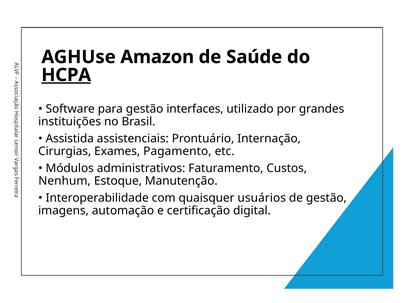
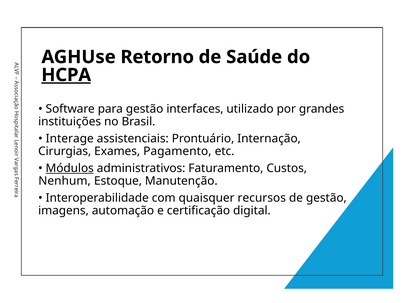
Amazon: Amazon -> Retorno (157, 57)
Assistida: Assistida -> Interage (70, 139)
Módulos underline: none -> present (70, 168)
usuários: usuários -> recursos (262, 198)
